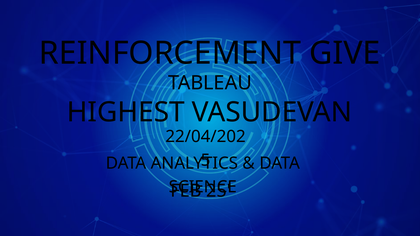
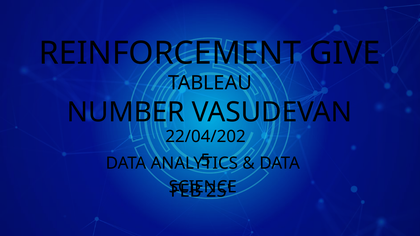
HIGHEST: HIGHEST -> NUMBER (126, 112)
